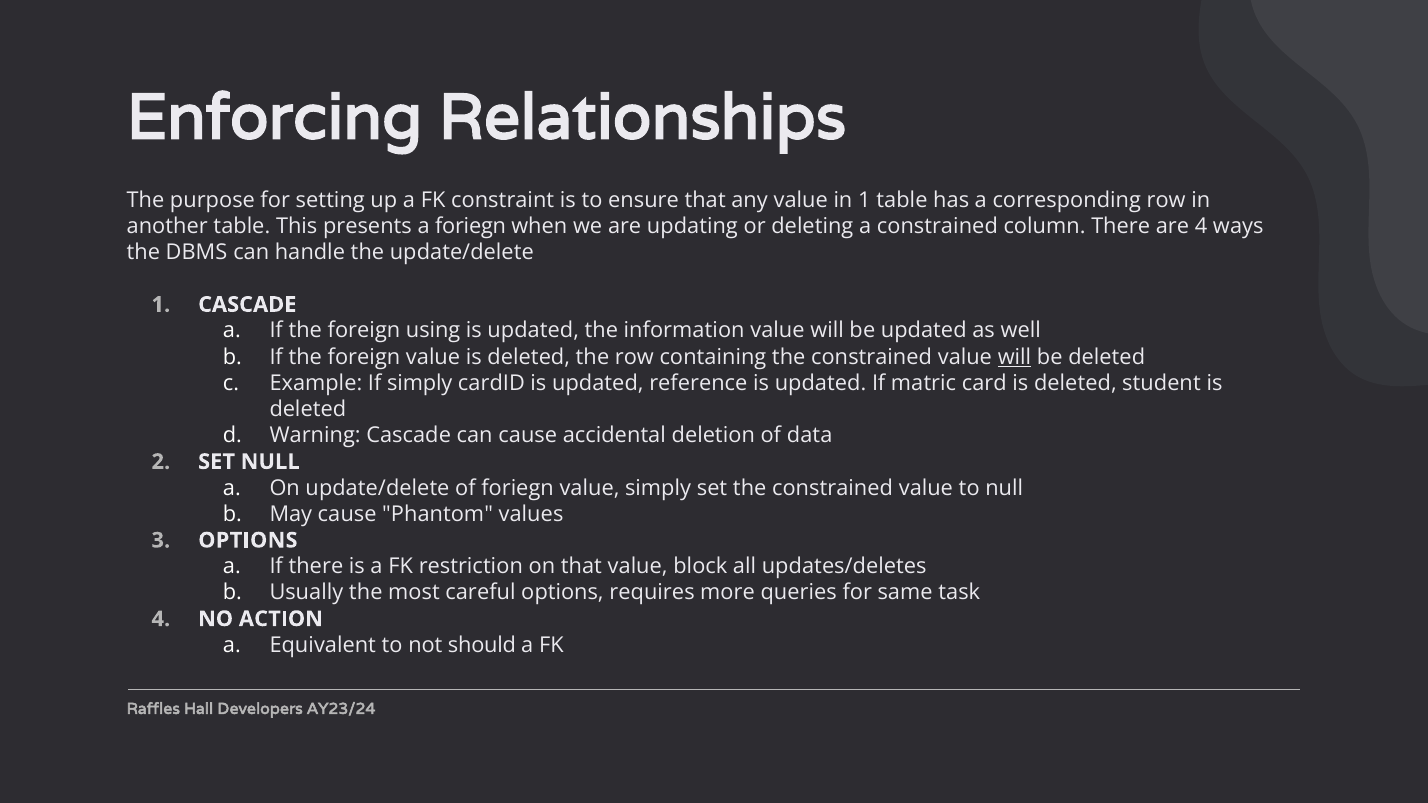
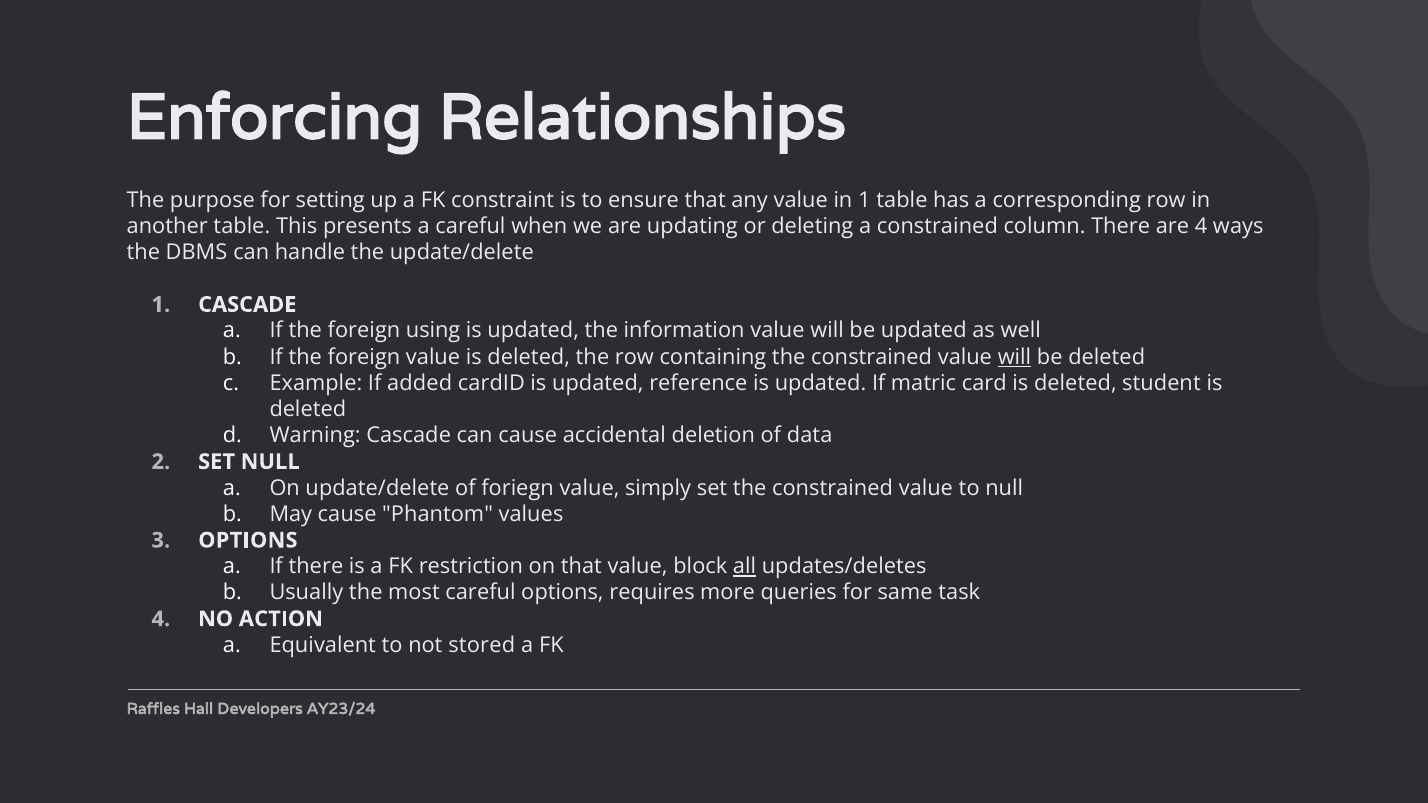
a foriegn: foriegn -> careful (470, 226)
If simply: simply -> added (420, 383)
all underline: none -> present (745, 567)
should: should -> stored (482, 645)
